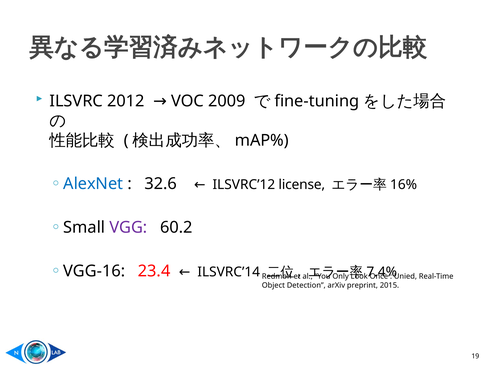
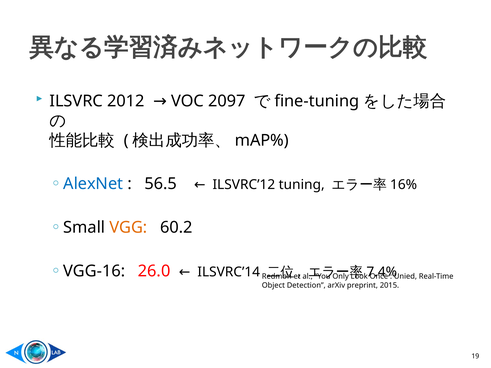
2009: 2009 -> 2097 (227, 101)
32.6: 32.6 -> 56.5 (161, 184)
license: license -> tuning (302, 185)
VGG colour: purple -> orange (128, 228)
23.4: 23.4 -> 26.0 (154, 271)
